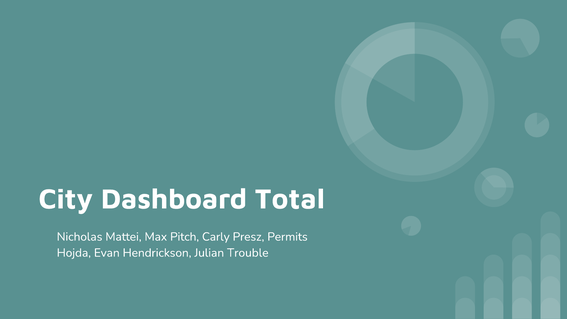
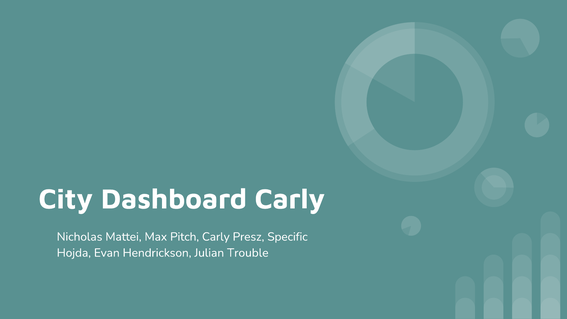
Dashboard Total: Total -> Carly (290, 199)
Permits: Permits -> Specific (288, 237)
